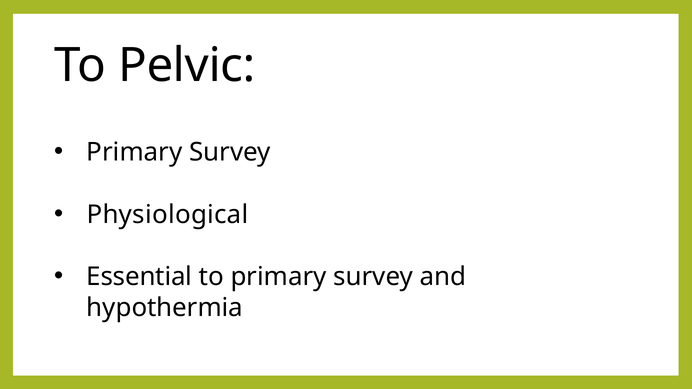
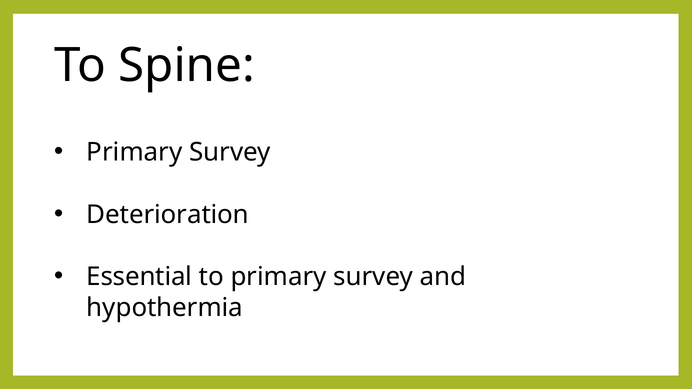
Pelvic: Pelvic -> Spine (187, 66)
Physiological: Physiological -> Deterioration (168, 215)
